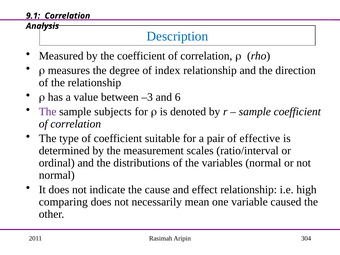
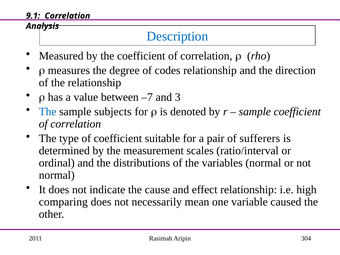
index: index -> codes (168, 70)
–3: –3 -> –7 (147, 97)
6: 6 -> 3 (178, 97)
The colour: purple -> blue (48, 112)
effective: effective -> sufferers (260, 138)
